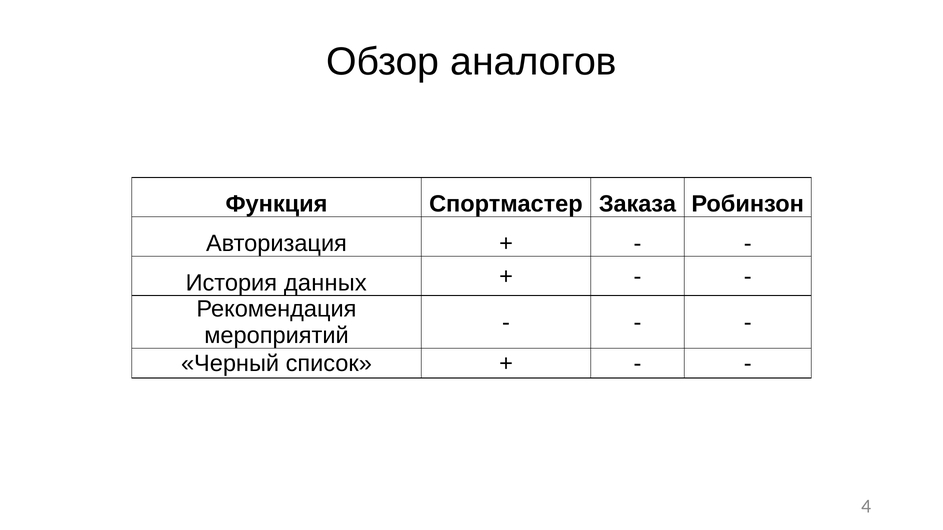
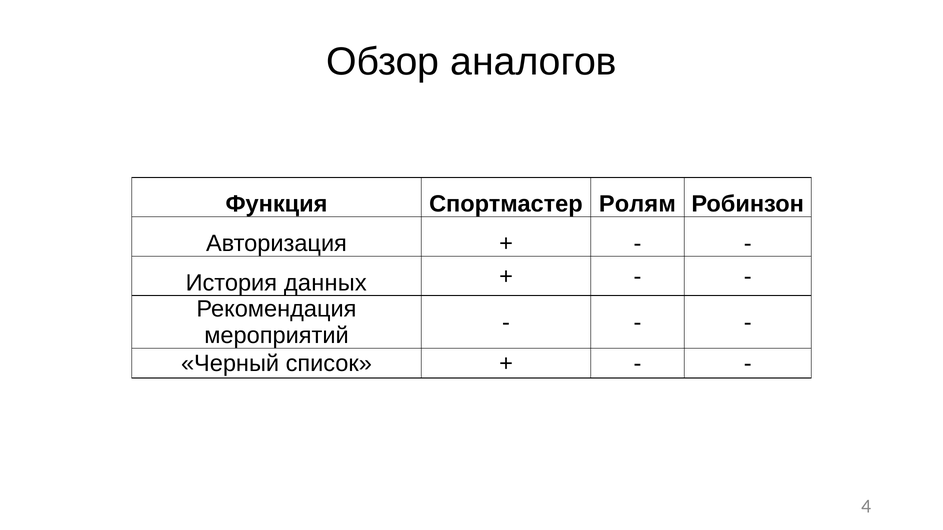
Заказа: Заказа -> Ролям (637, 204)
